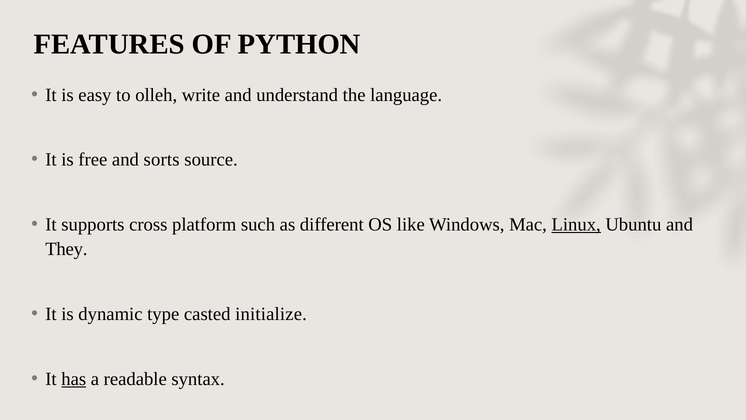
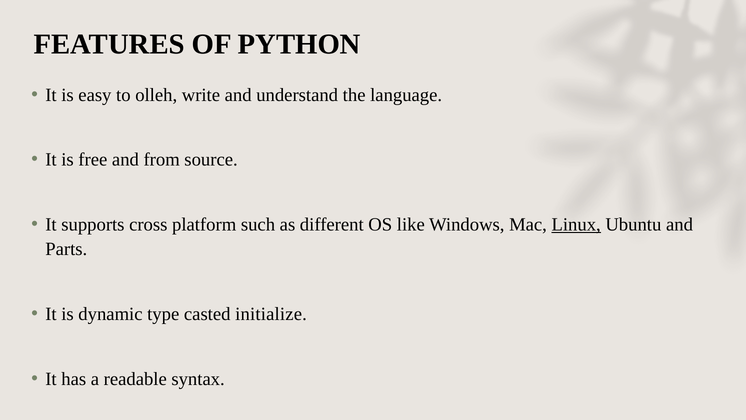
sorts: sorts -> from (162, 160)
They: They -> Parts (66, 249)
has underline: present -> none (74, 379)
